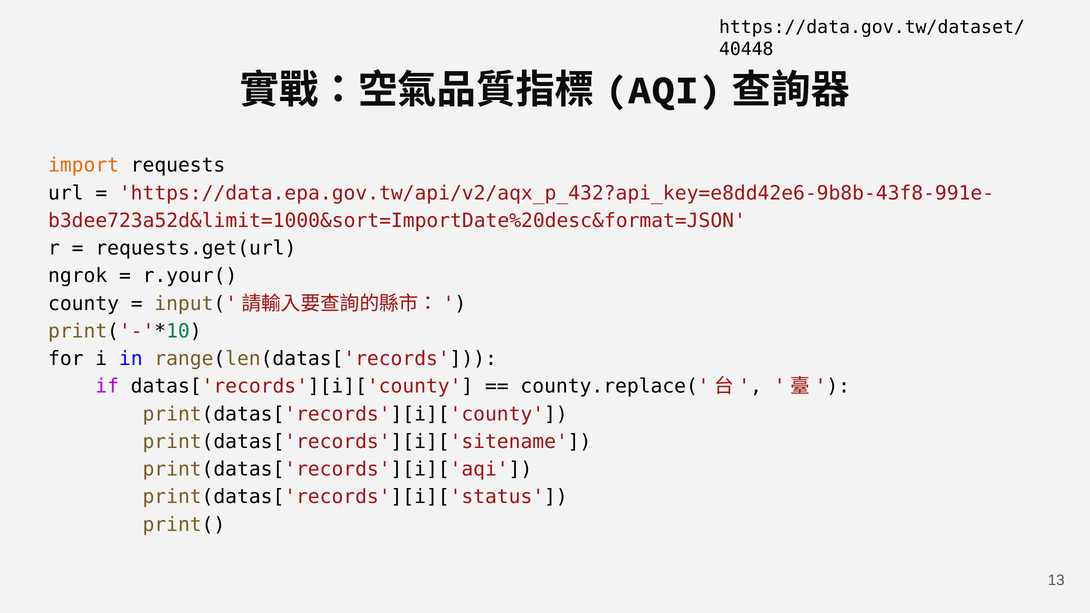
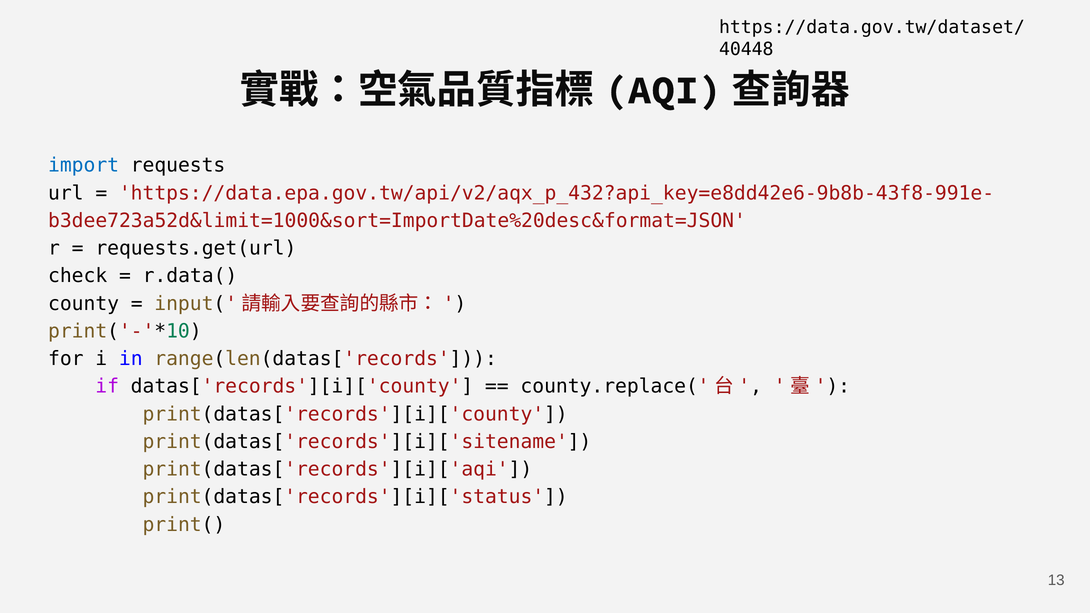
import colour: orange -> blue (84, 165)
ngrok: ngrok -> check (78, 276)
r.your(: r.your( -> r.data( (190, 276)
